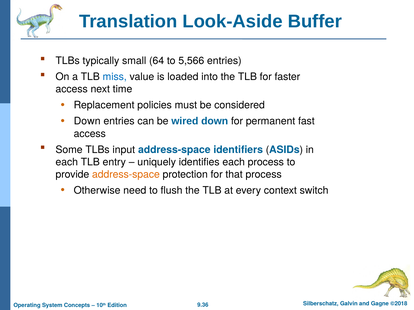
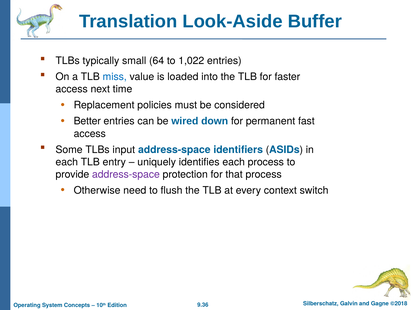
5,566: 5,566 -> 1,022 (191, 61)
Down: Down -> Better (87, 121)
address-space colour: orange -> purple (126, 175)
